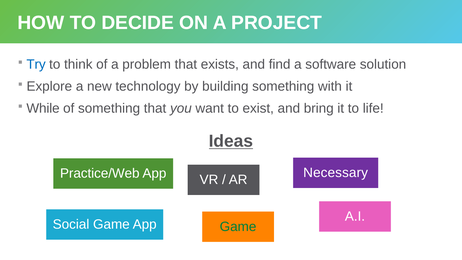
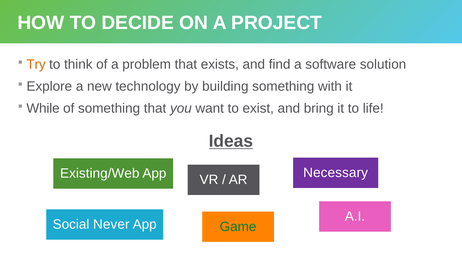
Try colour: blue -> orange (36, 64)
Practice/Web: Practice/Web -> Existing/Web (100, 173)
Social Game: Game -> Never (111, 224)
